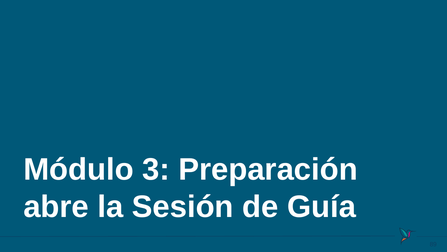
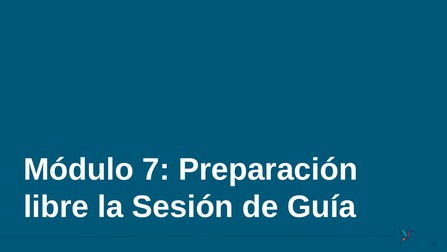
3: 3 -> 7 (156, 169)
abre: abre -> libre (56, 206)
